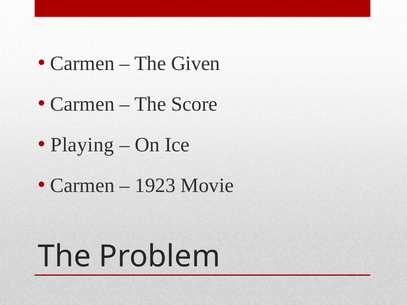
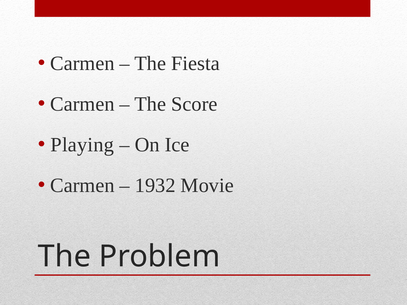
Given: Given -> Fiesta (195, 63)
1923: 1923 -> 1932 (155, 186)
